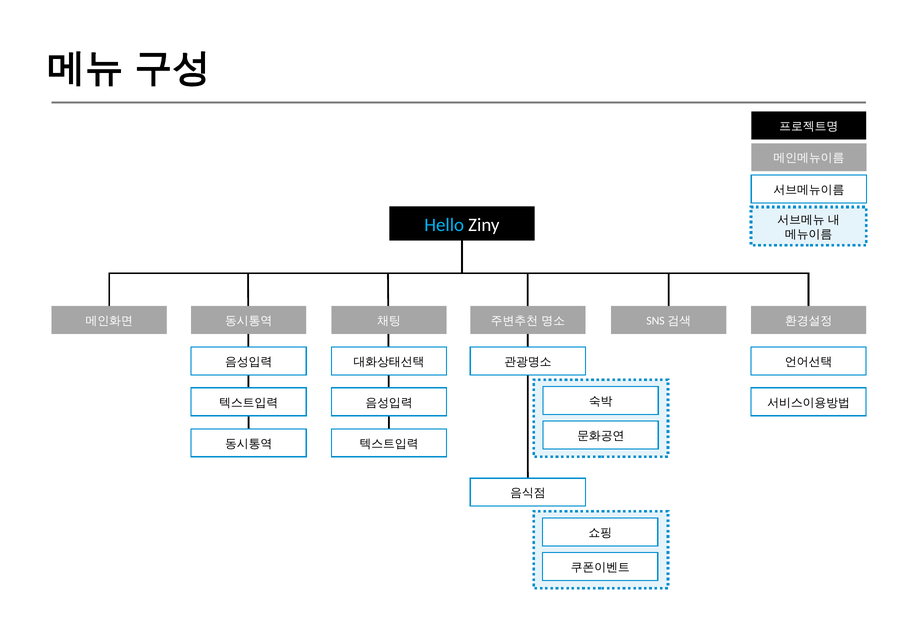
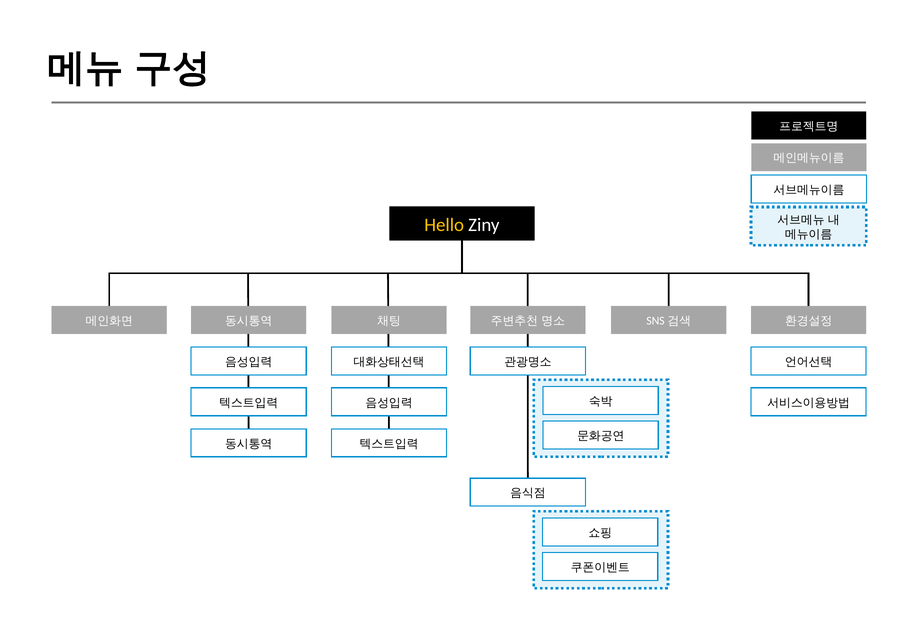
Hello colour: light blue -> yellow (444, 225)
